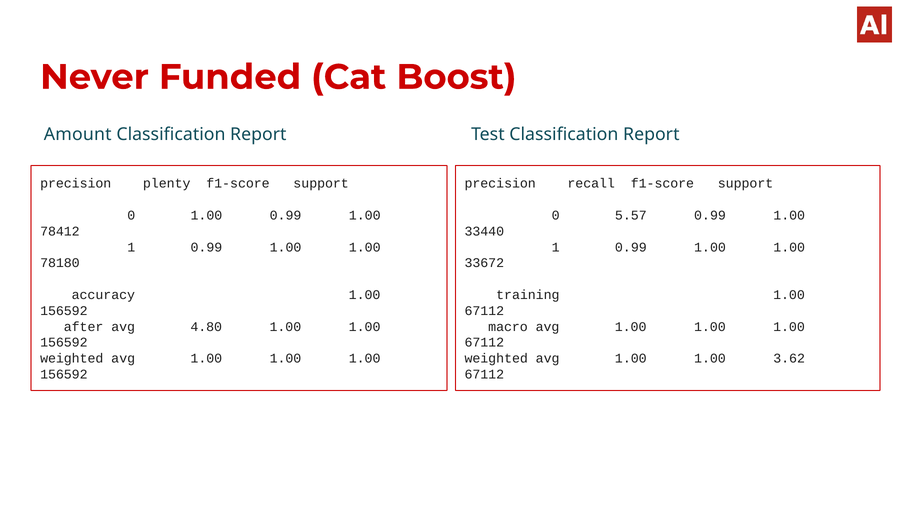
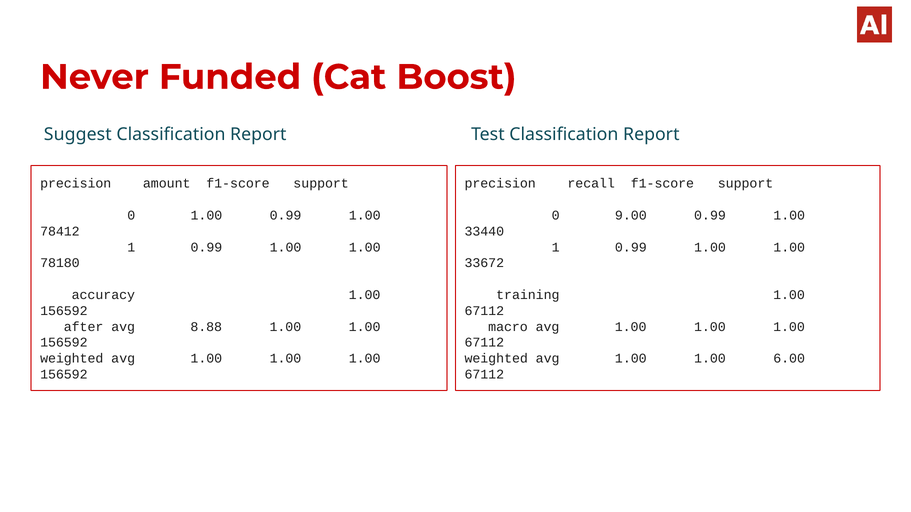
Amount: Amount -> Suggest (78, 135)
plenty: plenty -> amount (167, 184)
5.57: 5.57 -> 9.00 (631, 216)
4.80: 4.80 -> 8.88 (206, 327)
3.62: 3.62 -> 6.00 (789, 359)
